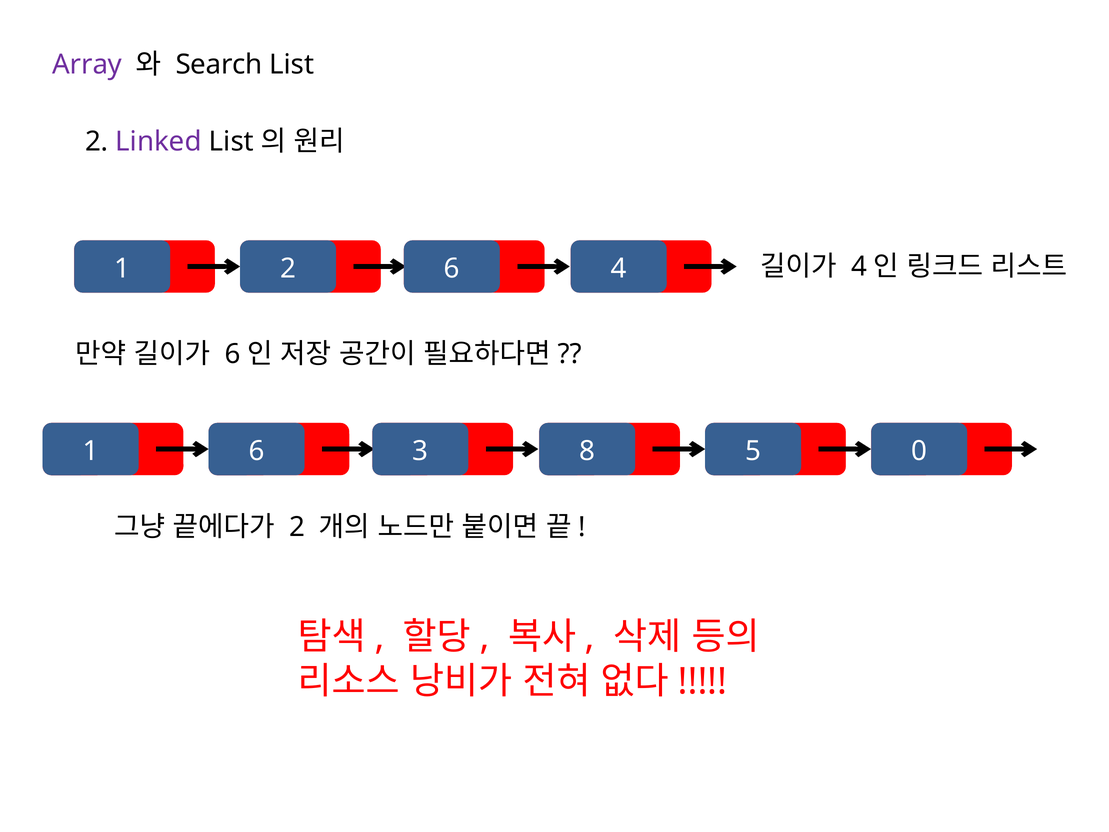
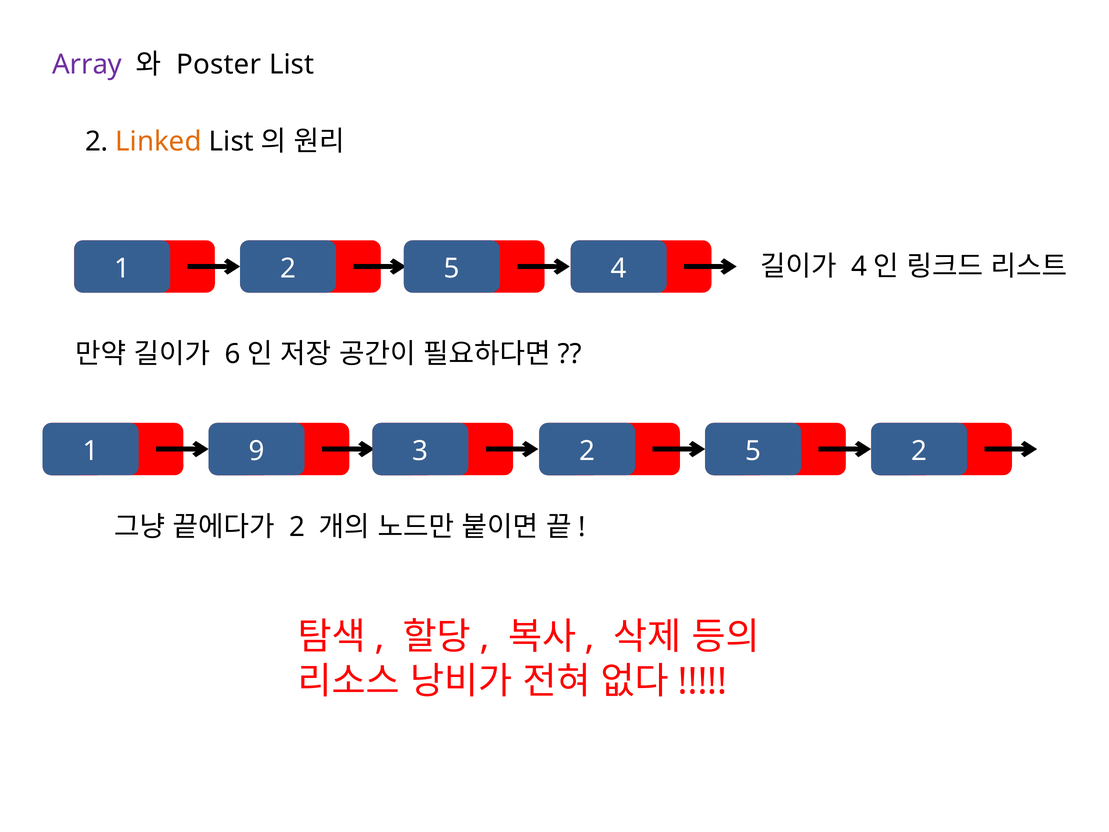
Search: Search -> Poster (219, 64)
Linked colour: purple -> orange (159, 142)
6: 6 -> 5 (452, 268)
1 6: 6 -> 9 (257, 451)
3 8: 8 -> 2 (587, 451)
5 0: 0 -> 2 (919, 451)
